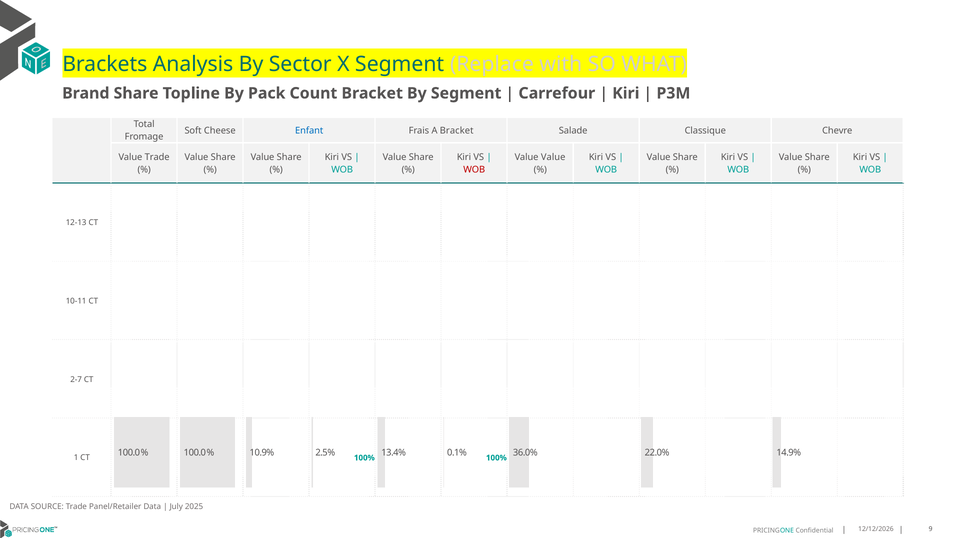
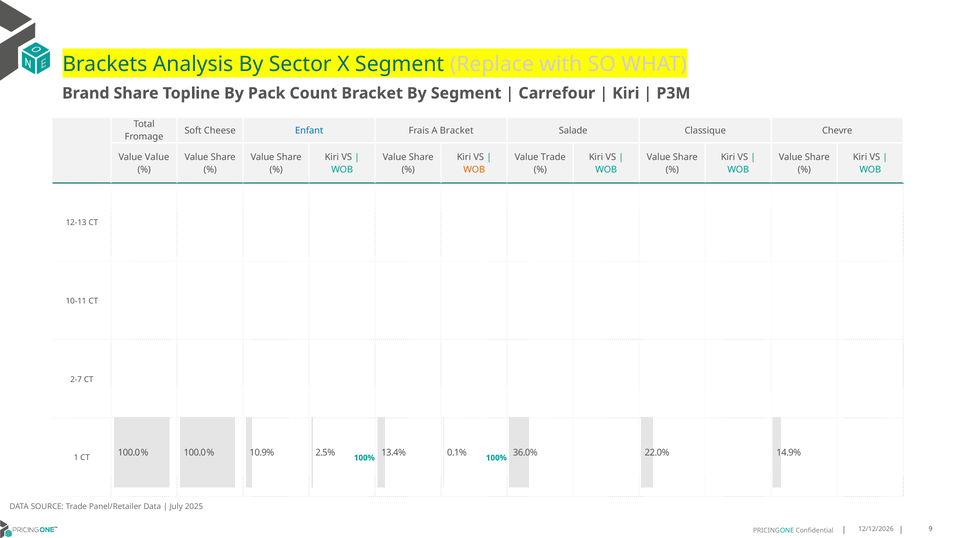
Value Trade: Trade -> Value (157, 157)
Value Value: Value -> Trade (553, 157)
WOB colour: red -> orange (474, 170)
